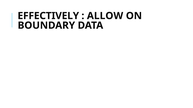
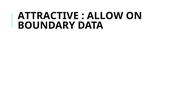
EFFECTIVELY: EFFECTIVELY -> ATTRACTIVE (48, 16)
